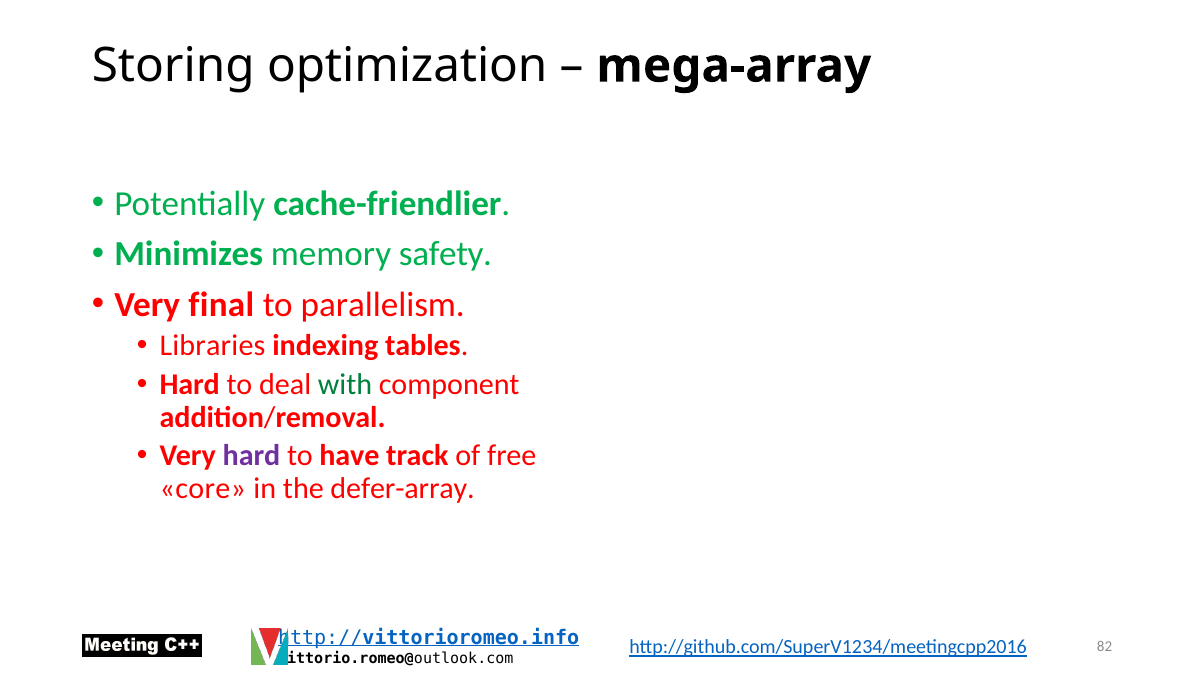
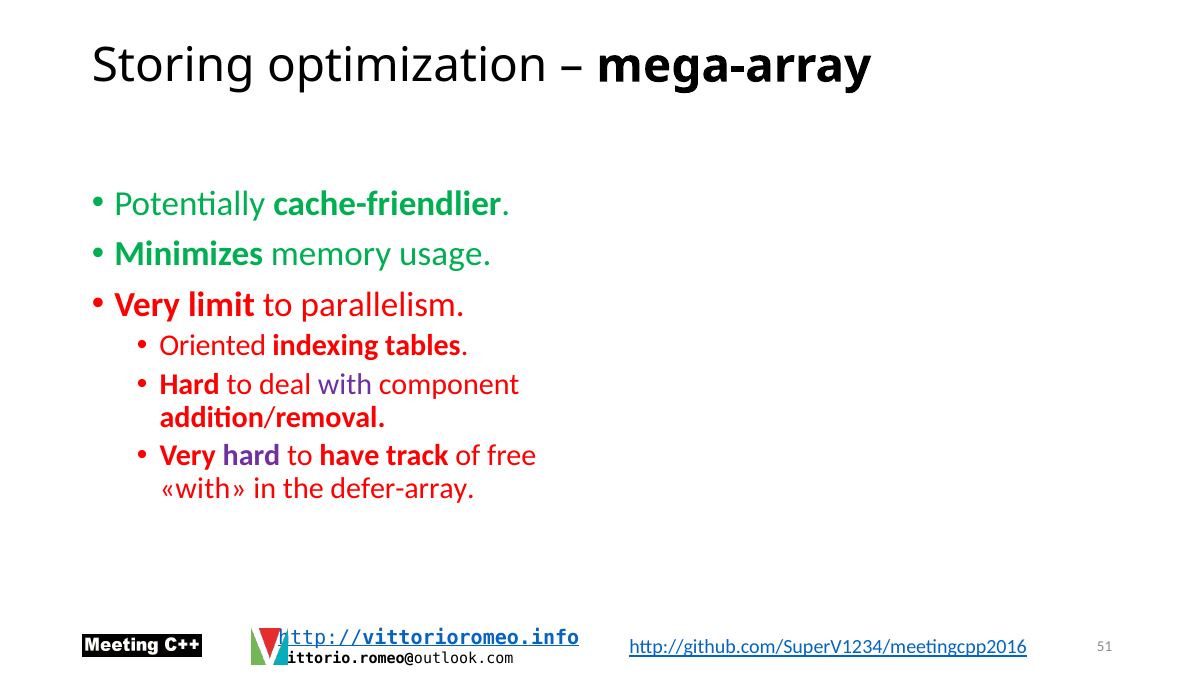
safety: safety -> usage (445, 254)
final: final -> limit (221, 305)
Libraries: Libraries -> Oriented (213, 346)
with colour: green -> purple (345, 385)
core: core -> with (203, 489)
82: 82 -> 51 (1105, 647)
